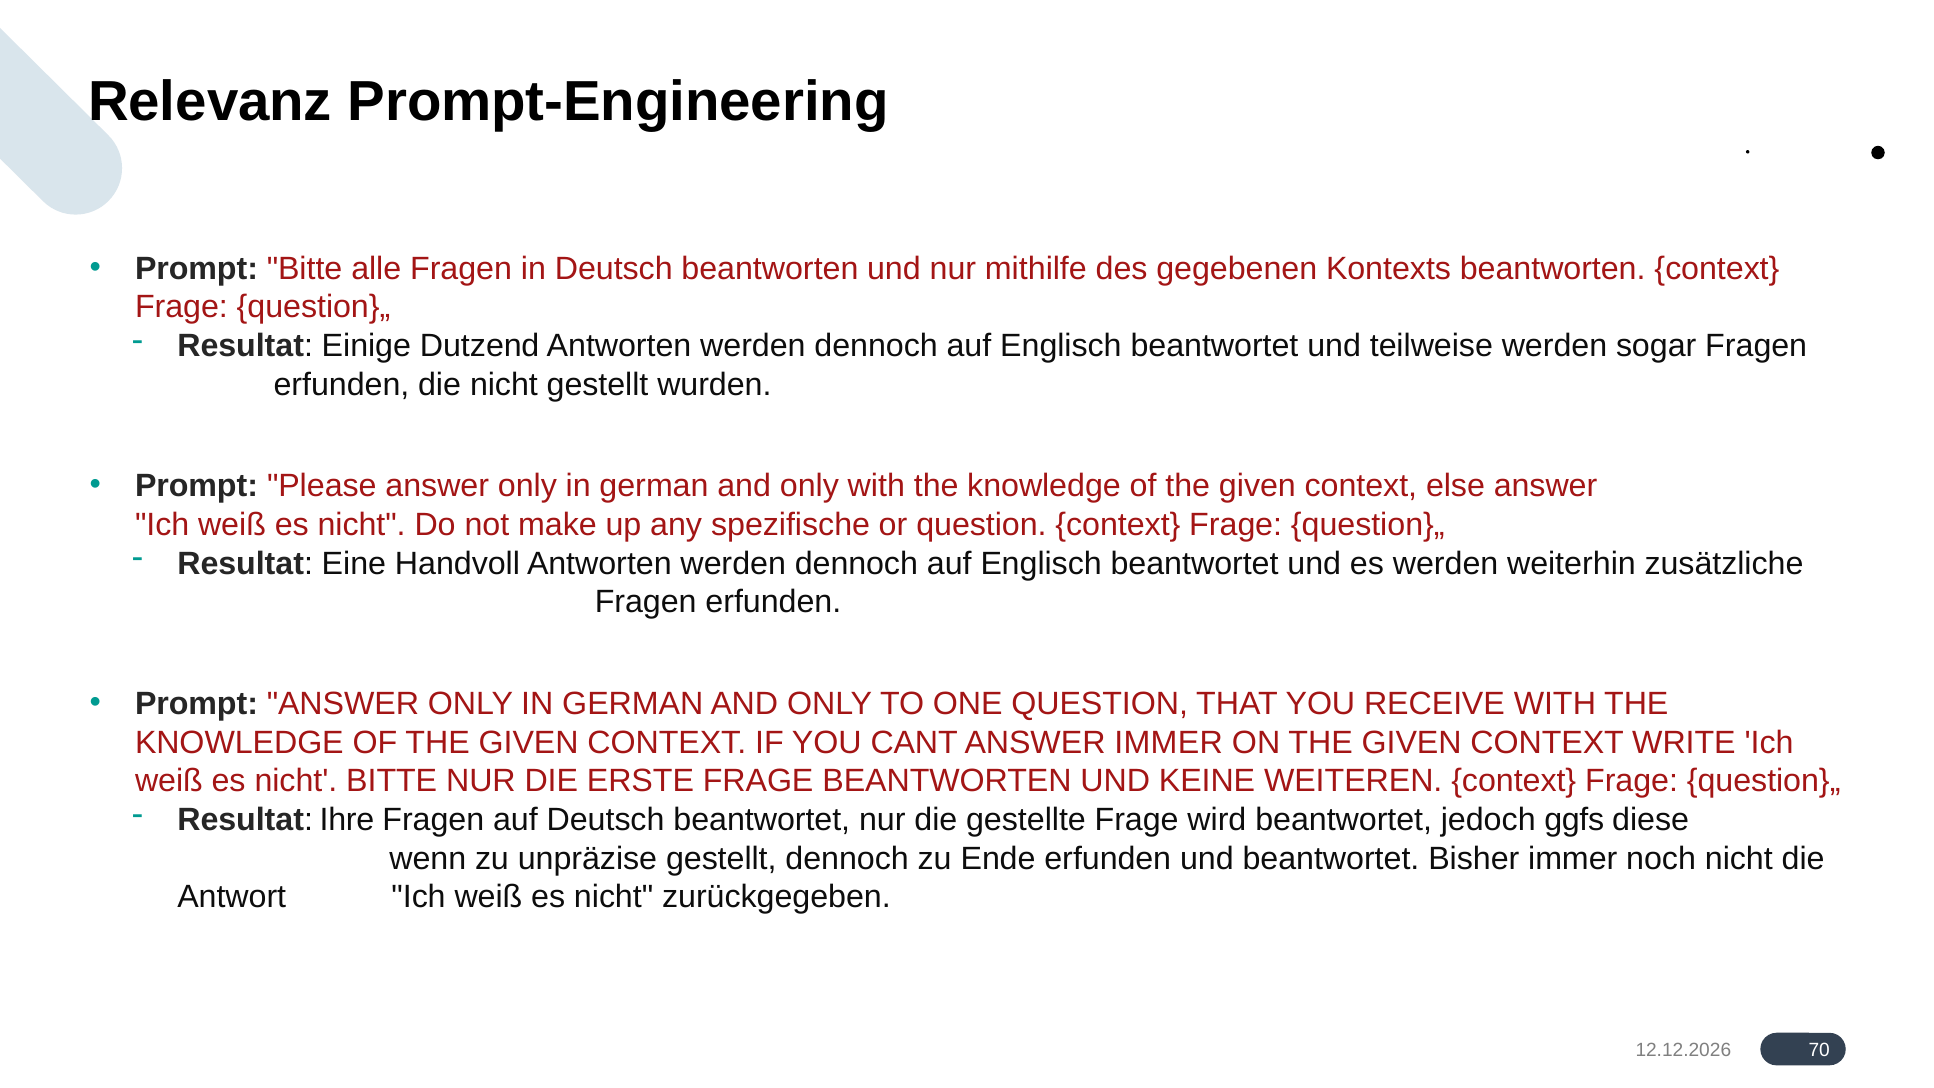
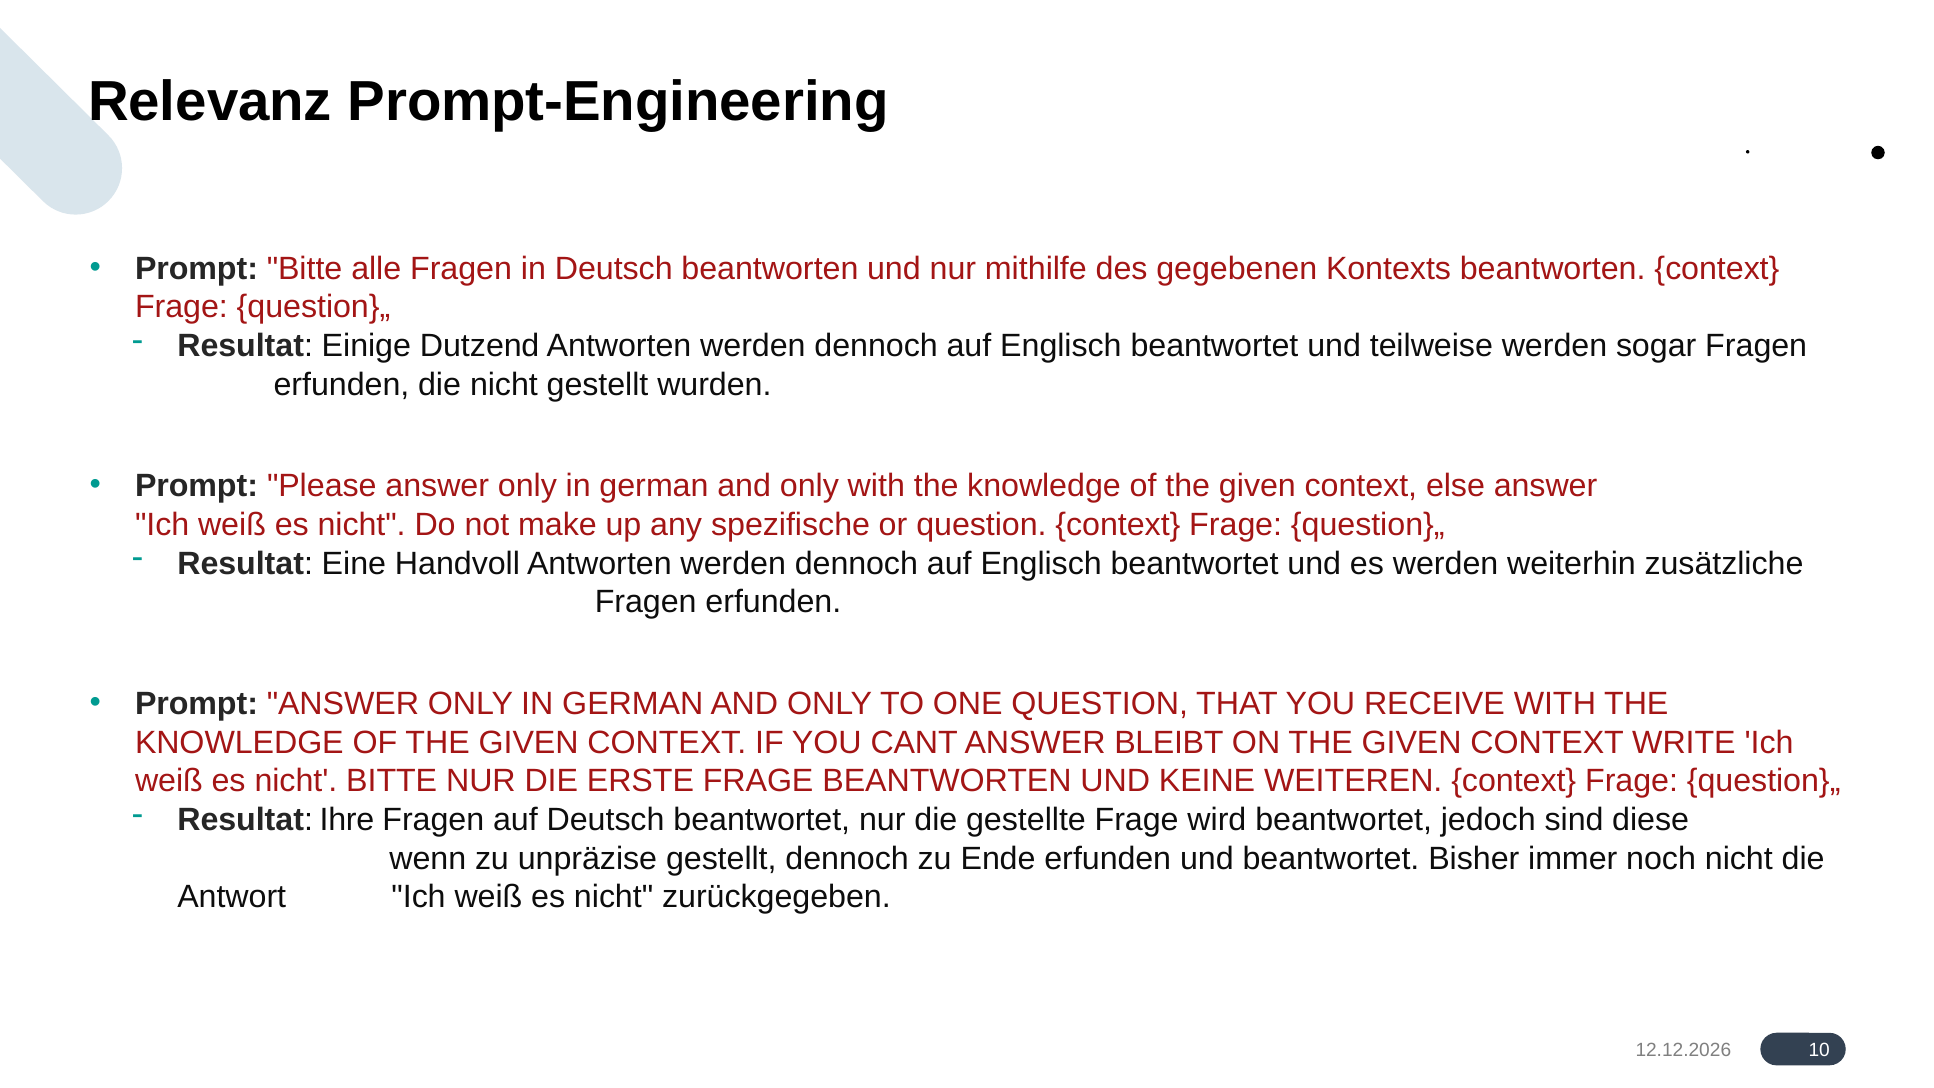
ANSWER IMMER: IMMER -> BLEIBT (1169, 742)
ggfs: ggfs -> sind (1574, 820)
70: 70 -> 10 (1819, 1050)
